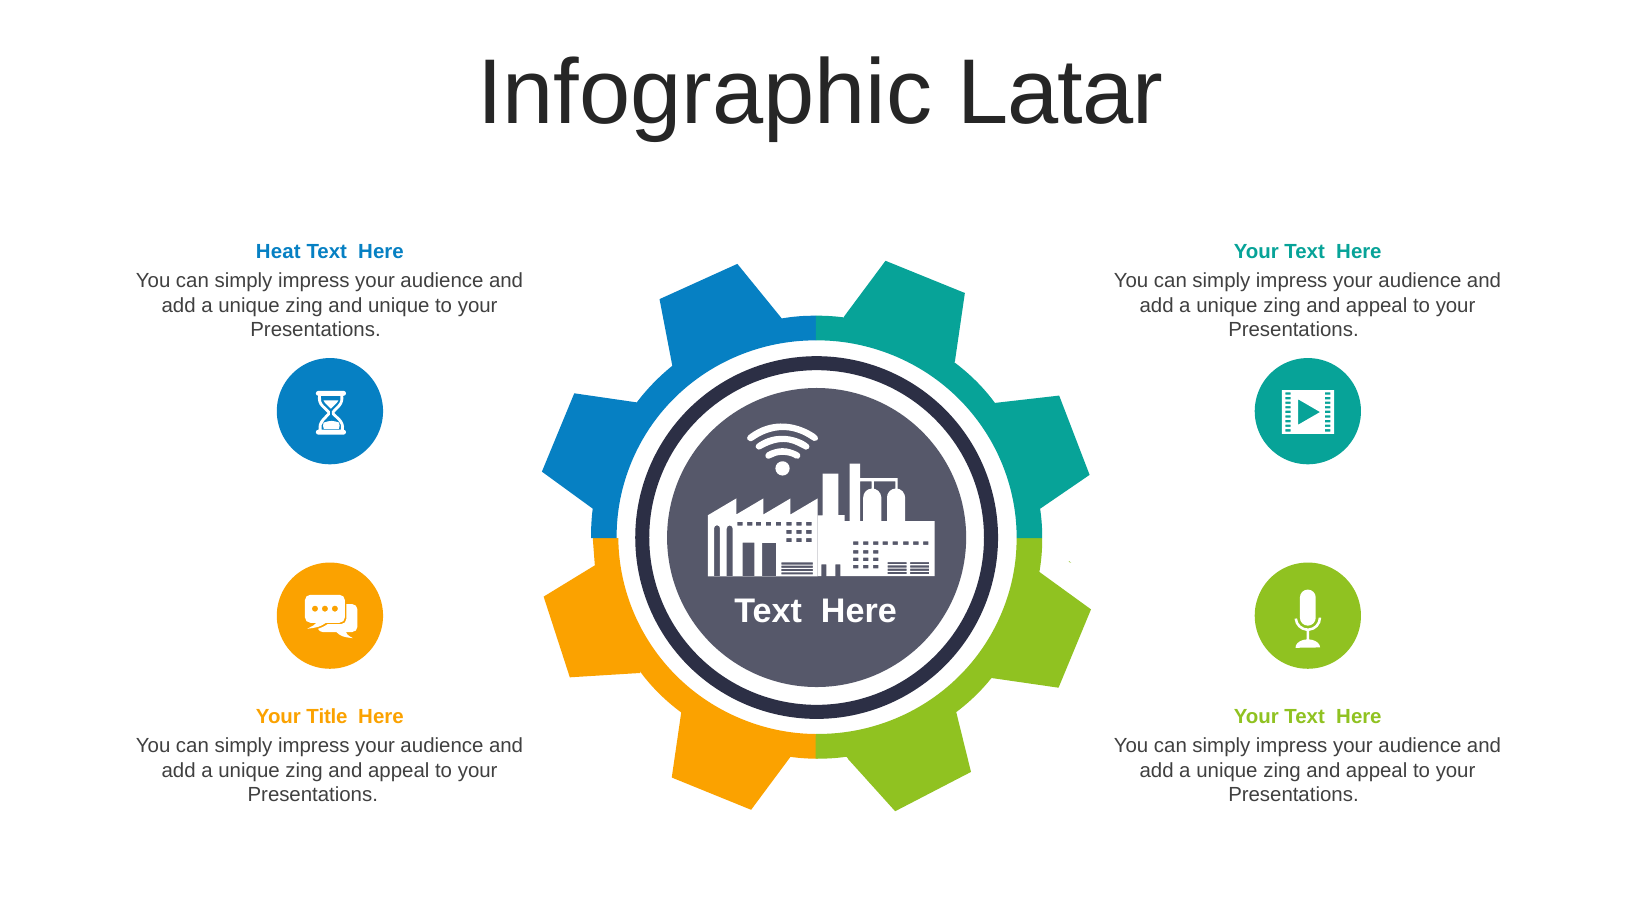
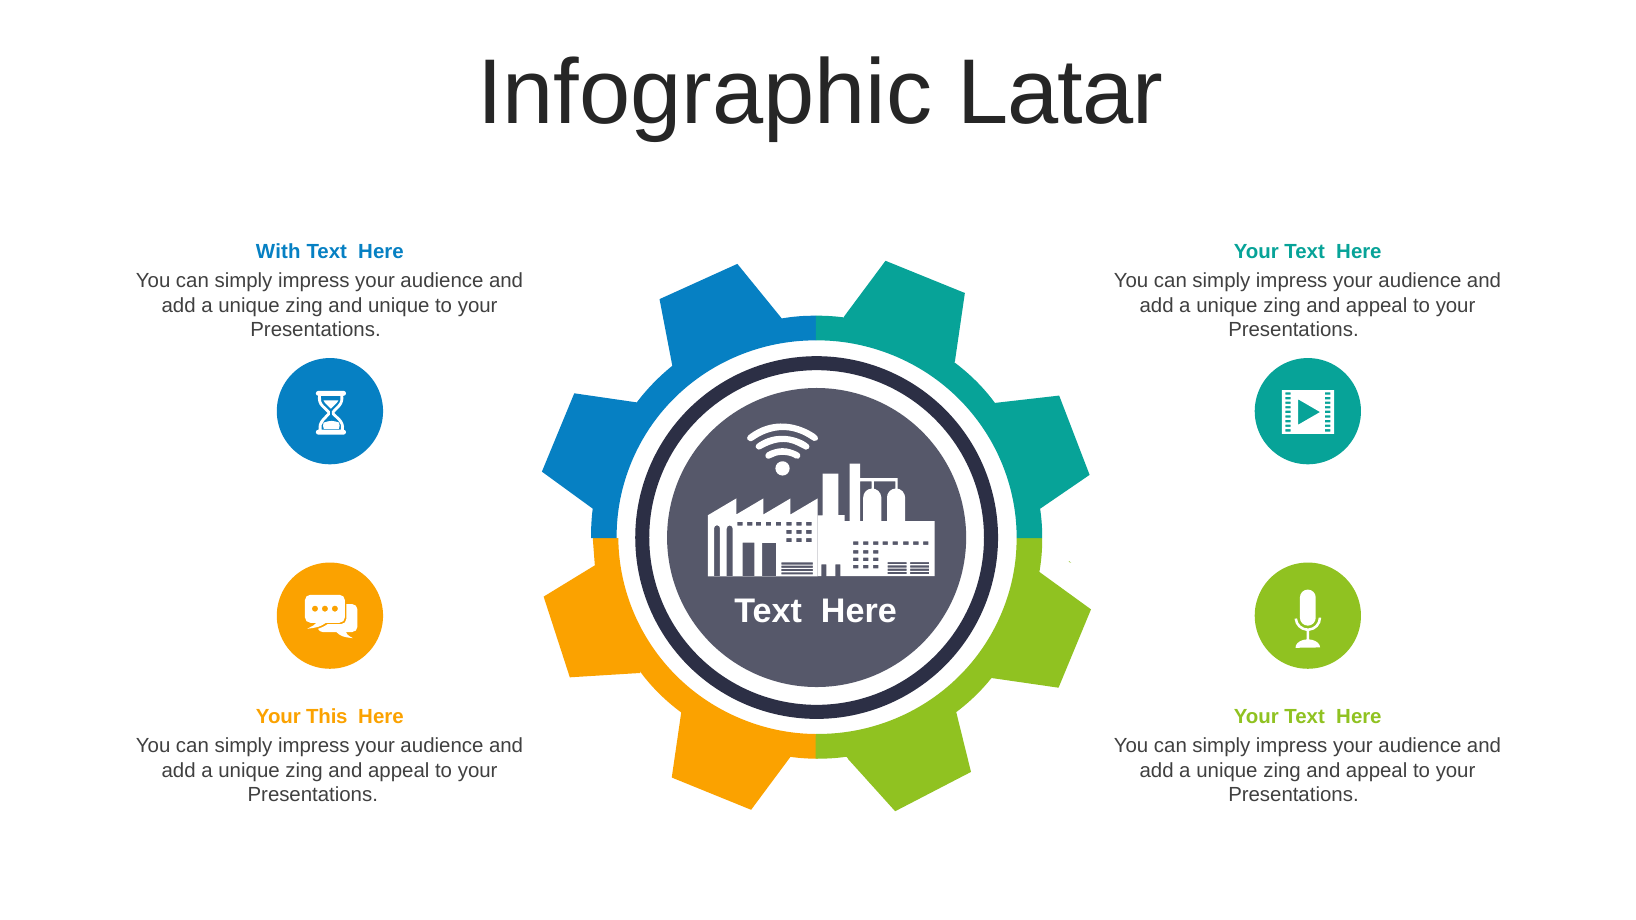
Heat: Heat -> With (278, 252)
Title: Title -> This (327, 717)
